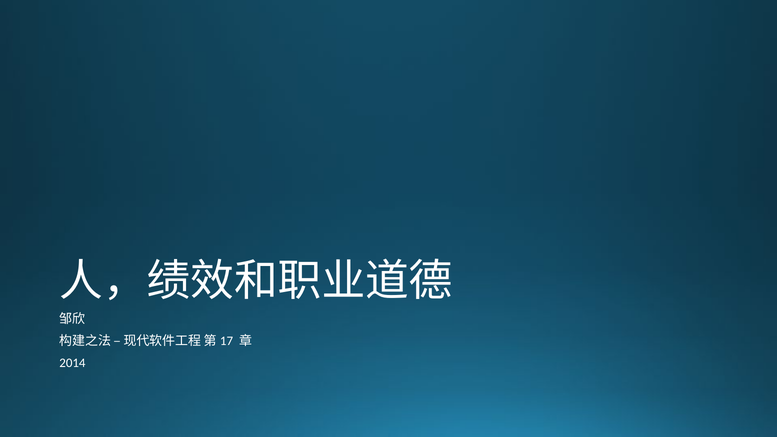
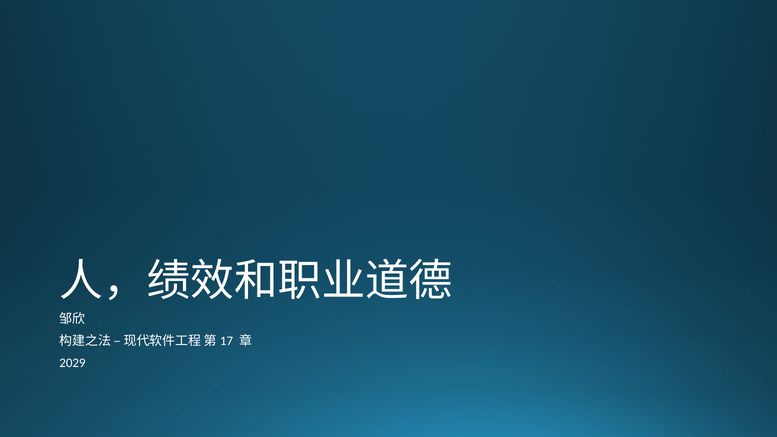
2014: 2014 -> 2029 (72, 363)
